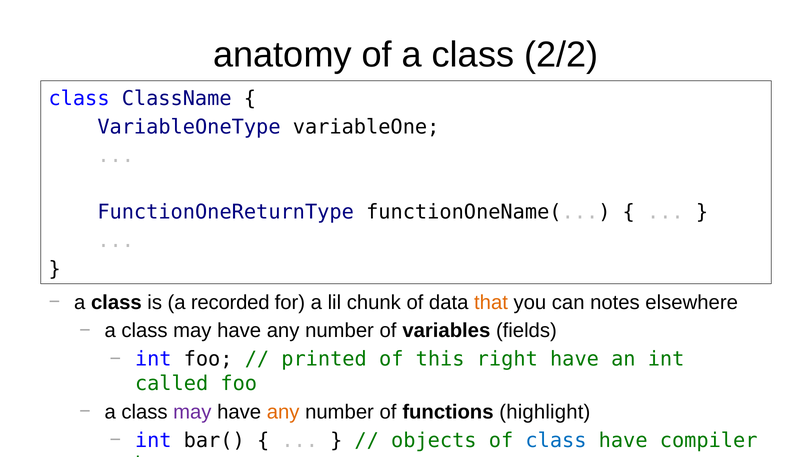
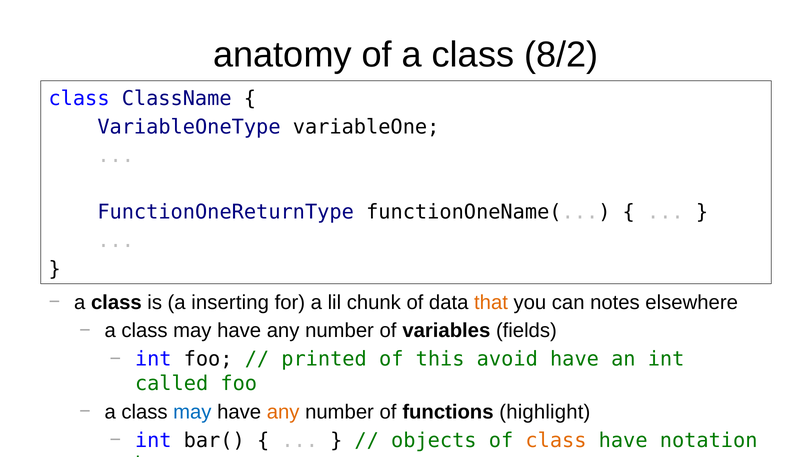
2/2: 2/2 -> 8/2 (561, 55)
recorded: recorded -> inserting (230, 302)
right: right -> avoid (507, 359)
may colour: purple -> blue (192, 412)
class colour: blue -> orange (556, 440)
compiler: compiler -> notation (709, 440)
